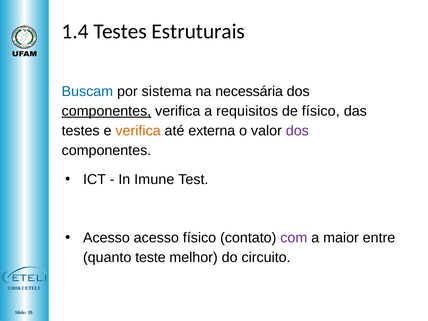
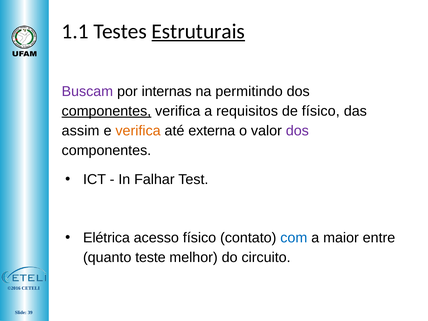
1.4: 1.4 -> 1.1 (75, 31)
Estruturais underline: none -> present (198, 31)
Buscam colour: blue -> purple (87, 91)
sistema: sistema -> internas (167, 91)
necessária: necessária -> permitindo (249, 91)
testes: testes -> assim (81, 131)
Imune: Imune -> Falhar (154, 180)
Acesso: Acesso -> Elétrica (106, 238)
com colour: purple -> blue (294, 238)
